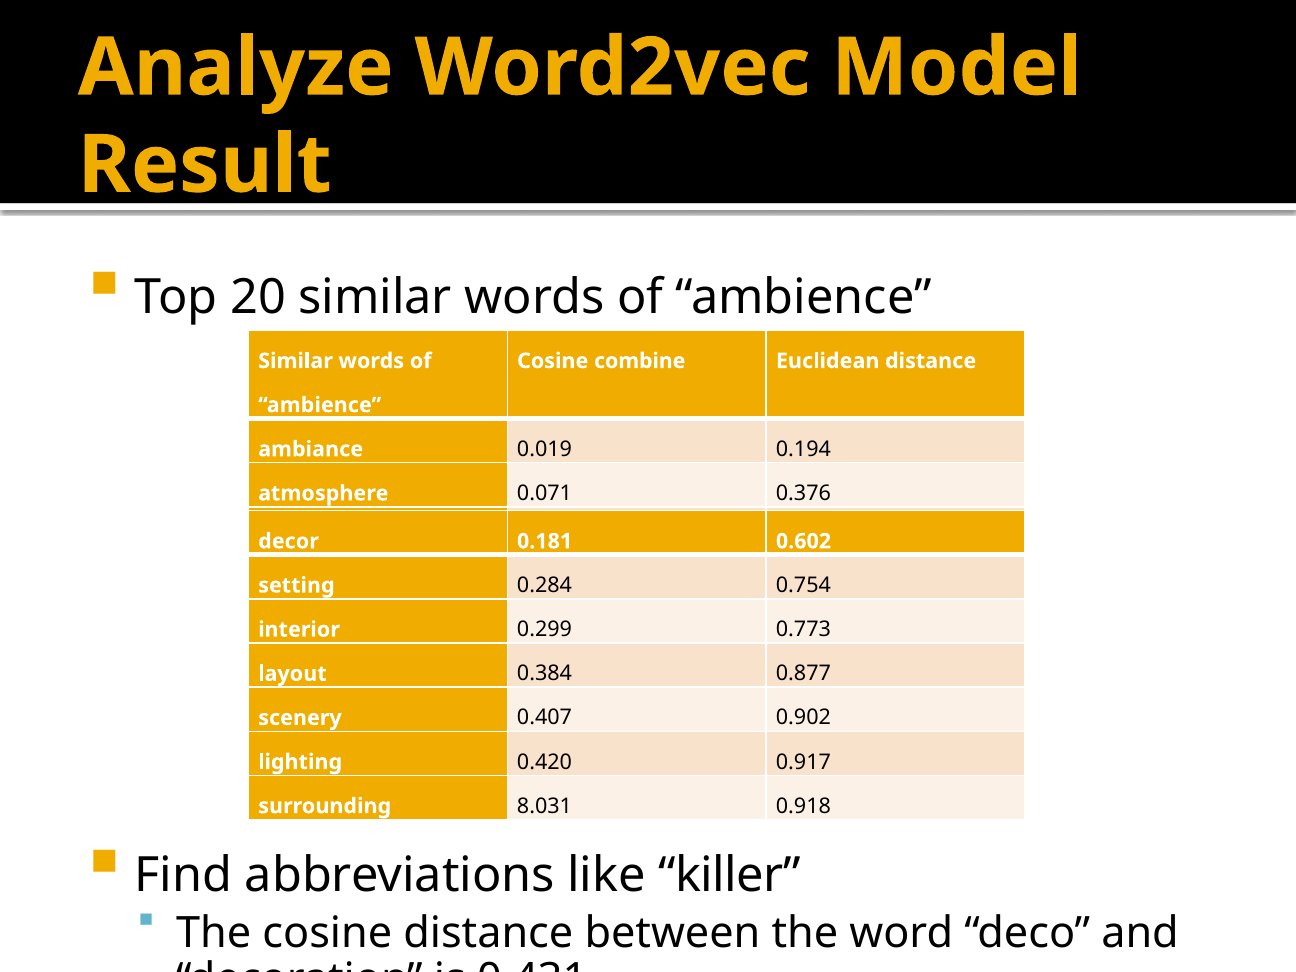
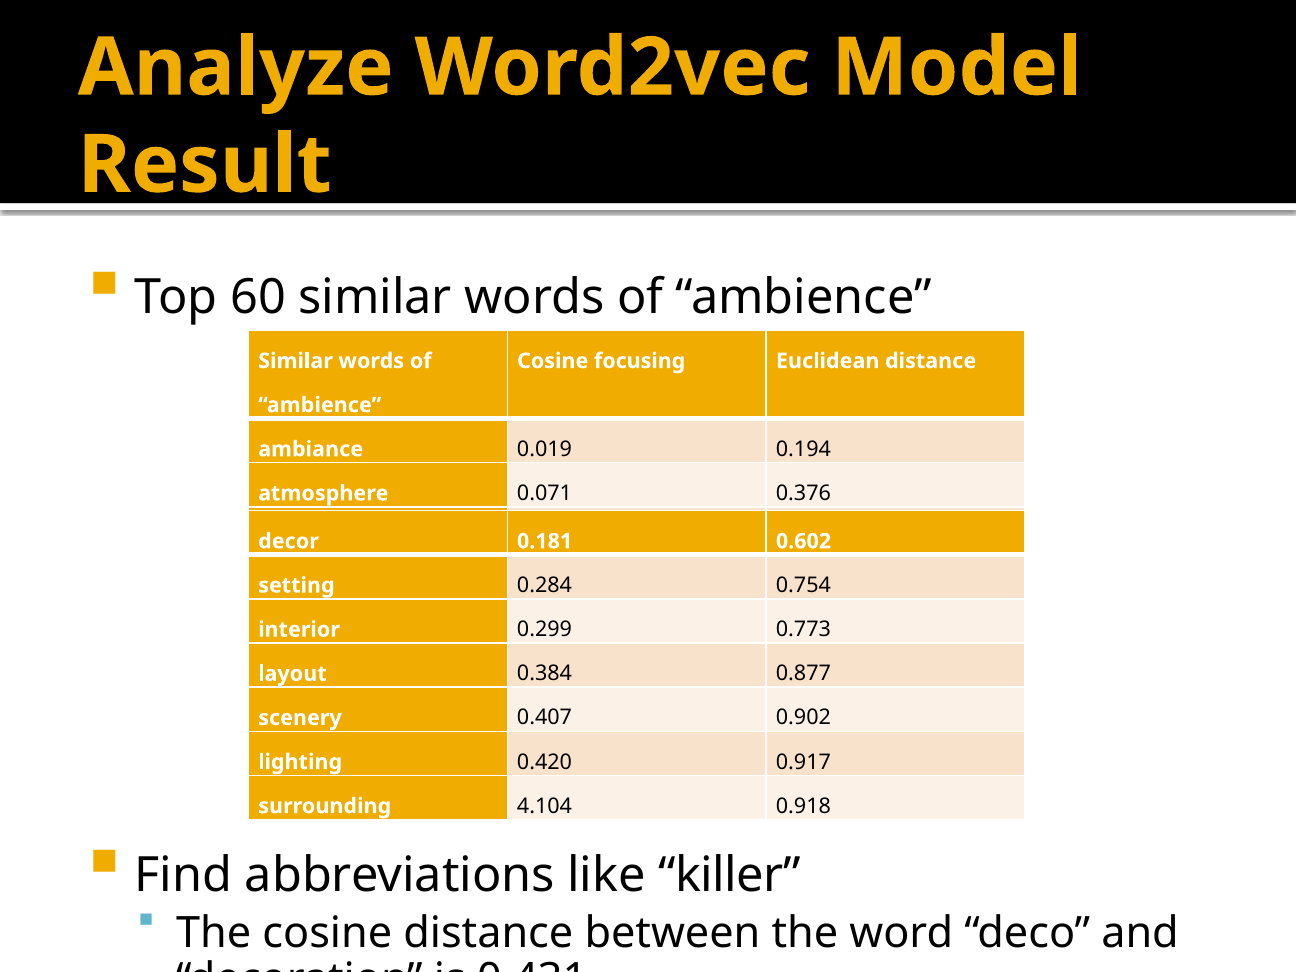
20: 20 -> 60 (258, 297)
combine: combine -> focusing (640, 361)
8.031: 8.031 -> 4.104 (545, 806)
